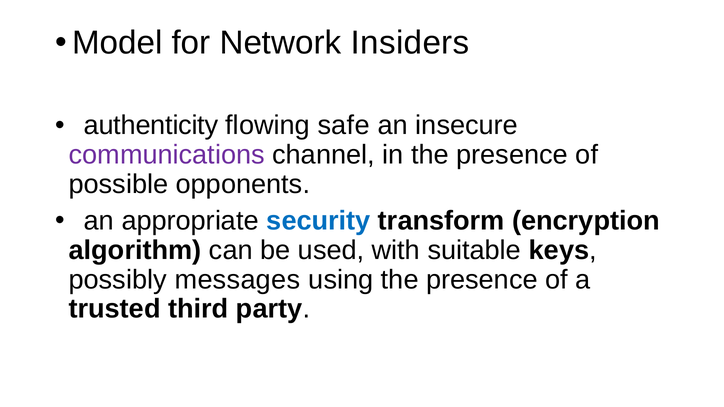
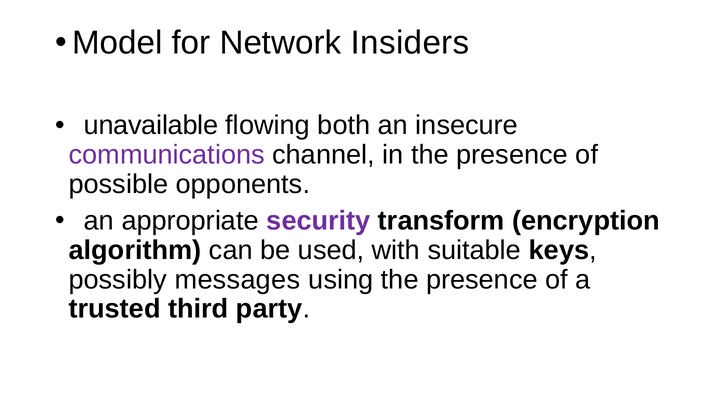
authenticity: authenticity -> unavailable (151, 126)
safe: safe -> both (344, 126)
security colour: blue -> purple (318, 221)
